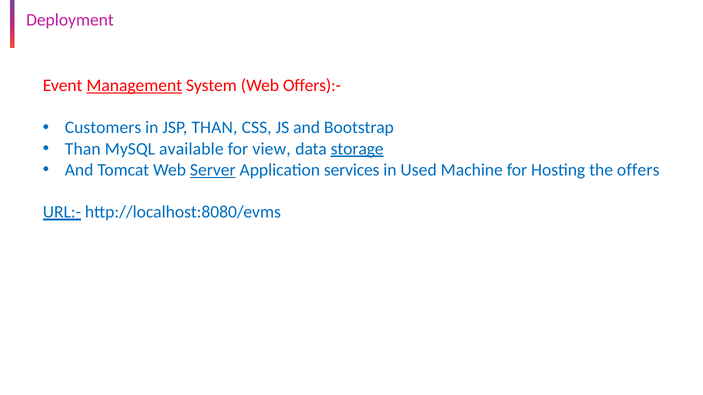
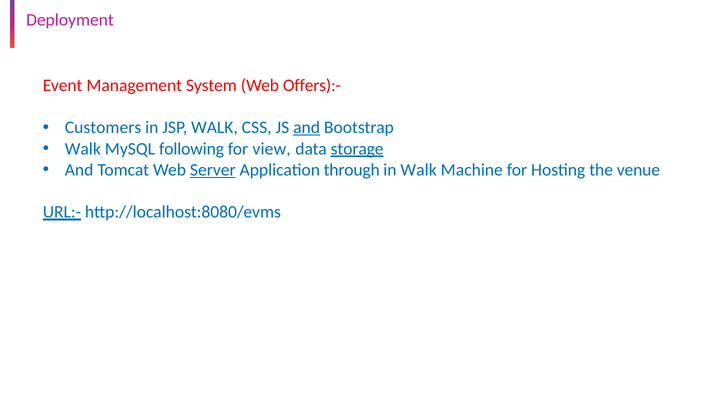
Management underline: present -> none (134, 86)
JSP THAN: THAN -> WALK (215, 128)
and underline: none -> present (307, 128)
Than: Than -> Walk (83, 149)
available: available -> following (192, 149)
services: services -> through (352, 170)
in Used: Used -> Walk (419, 170)
offers: offers -> venue (638, 170)
